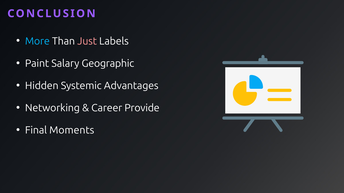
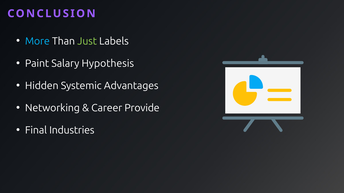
Just colour: pink -> light green (87, 41)
Geographic: Geographic -> Hypothesis (108, 64)
Moments: Moments -> Industries (72, 131)
